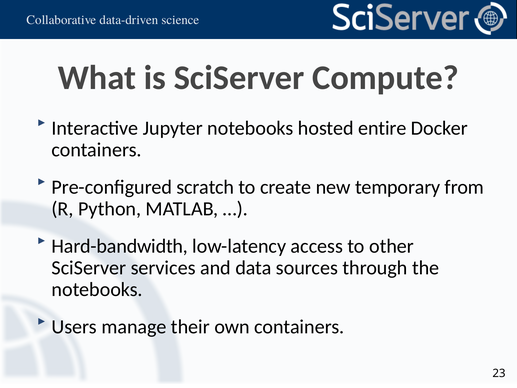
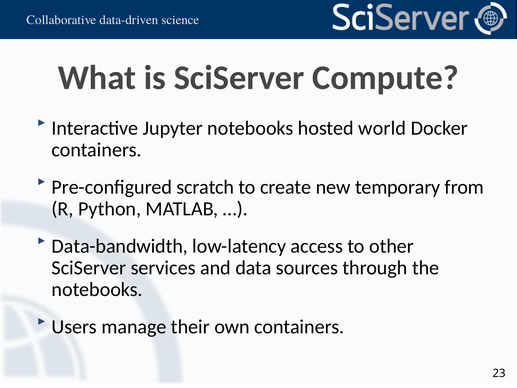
entire: entire -> world (382, 128)
Hard-bandwidth: Hard-bandwidth -> Data-bandwidth (120, 246)
